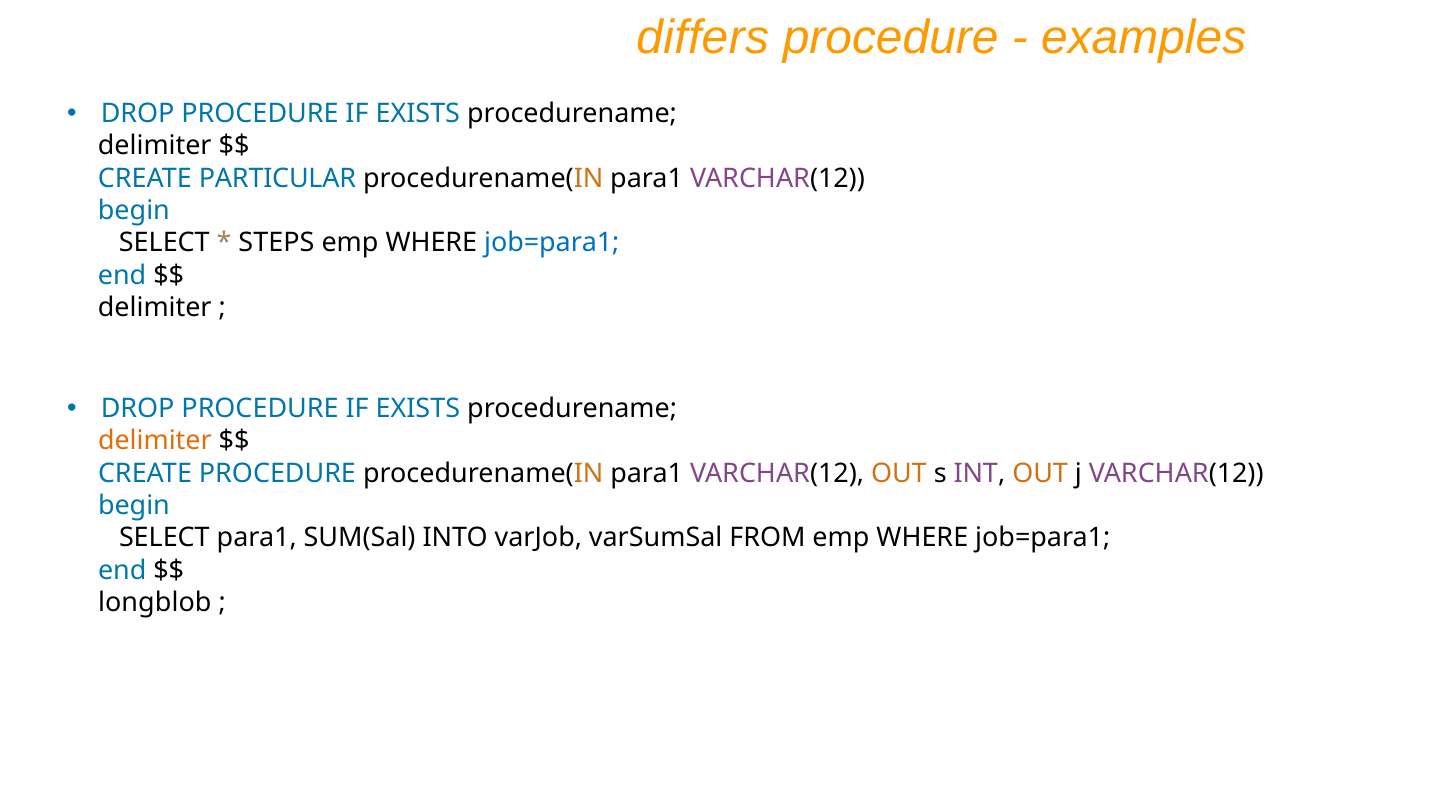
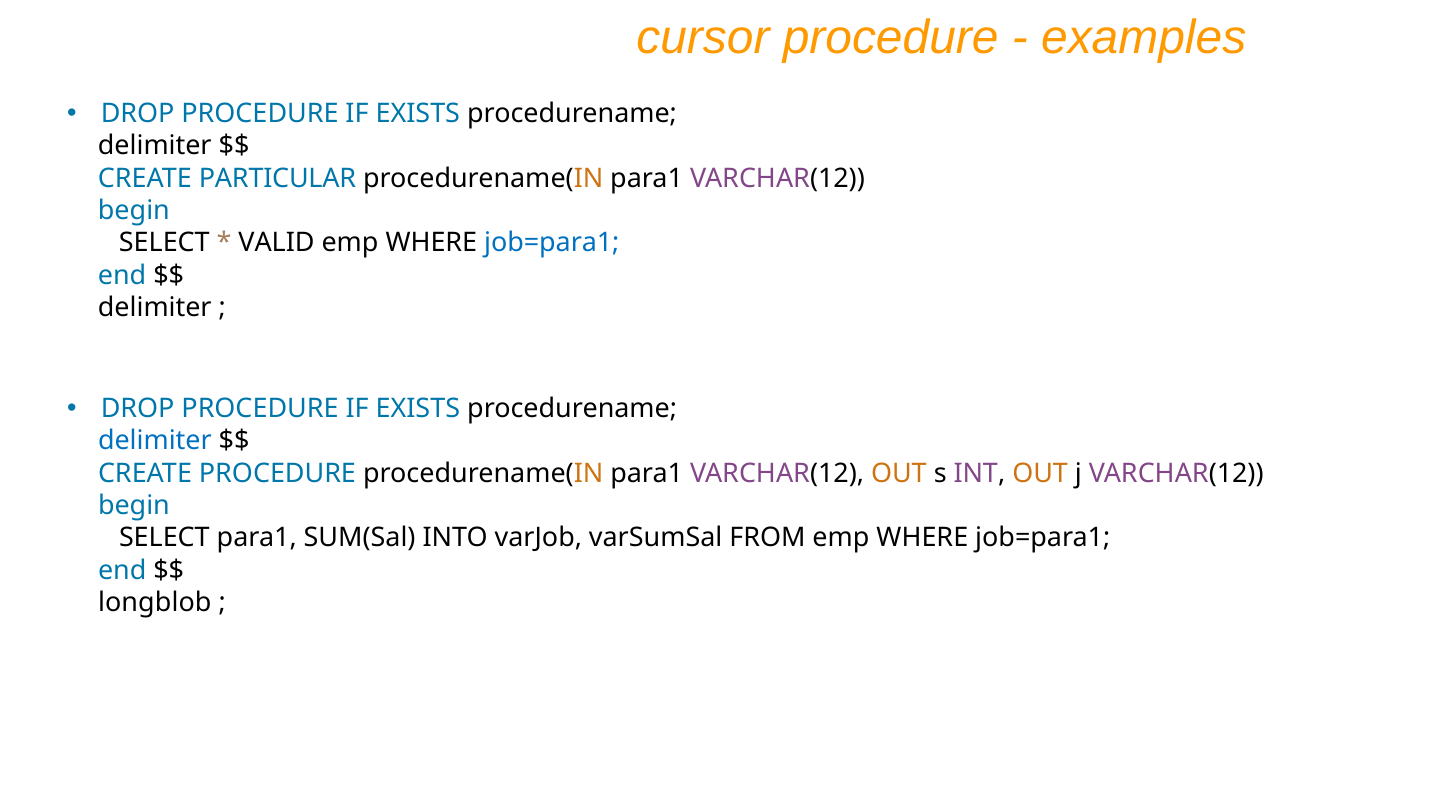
differs: differs -> cursor (703, 37)
STEPS: STEPS -> VALID (277, 243)
delimiter colour: orange -> blue (155, 441)
